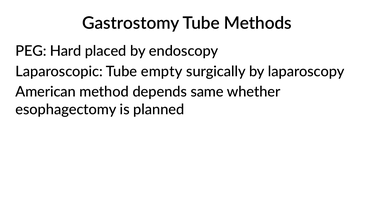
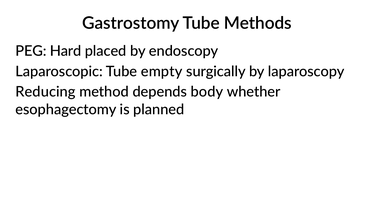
American: American -> Reducing (45, 92)
same: same -> body (207, 92)
